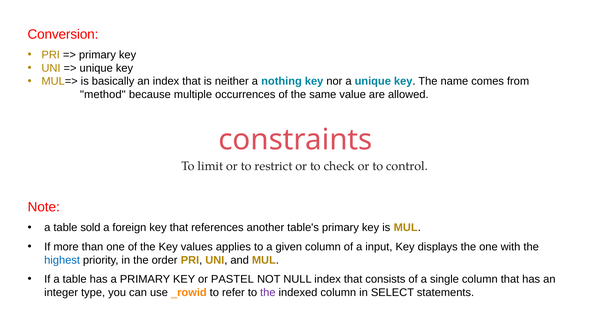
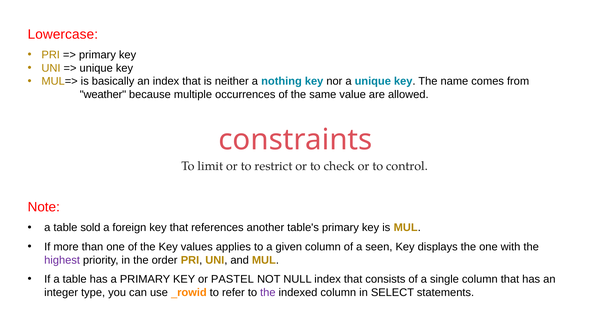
Conversion: Conversion -> Lowercase (63, 34)
method: method -> weather (103, 95)
input: input -> seen (379, 247)
highest colour: blue -> purple (62, 260)
